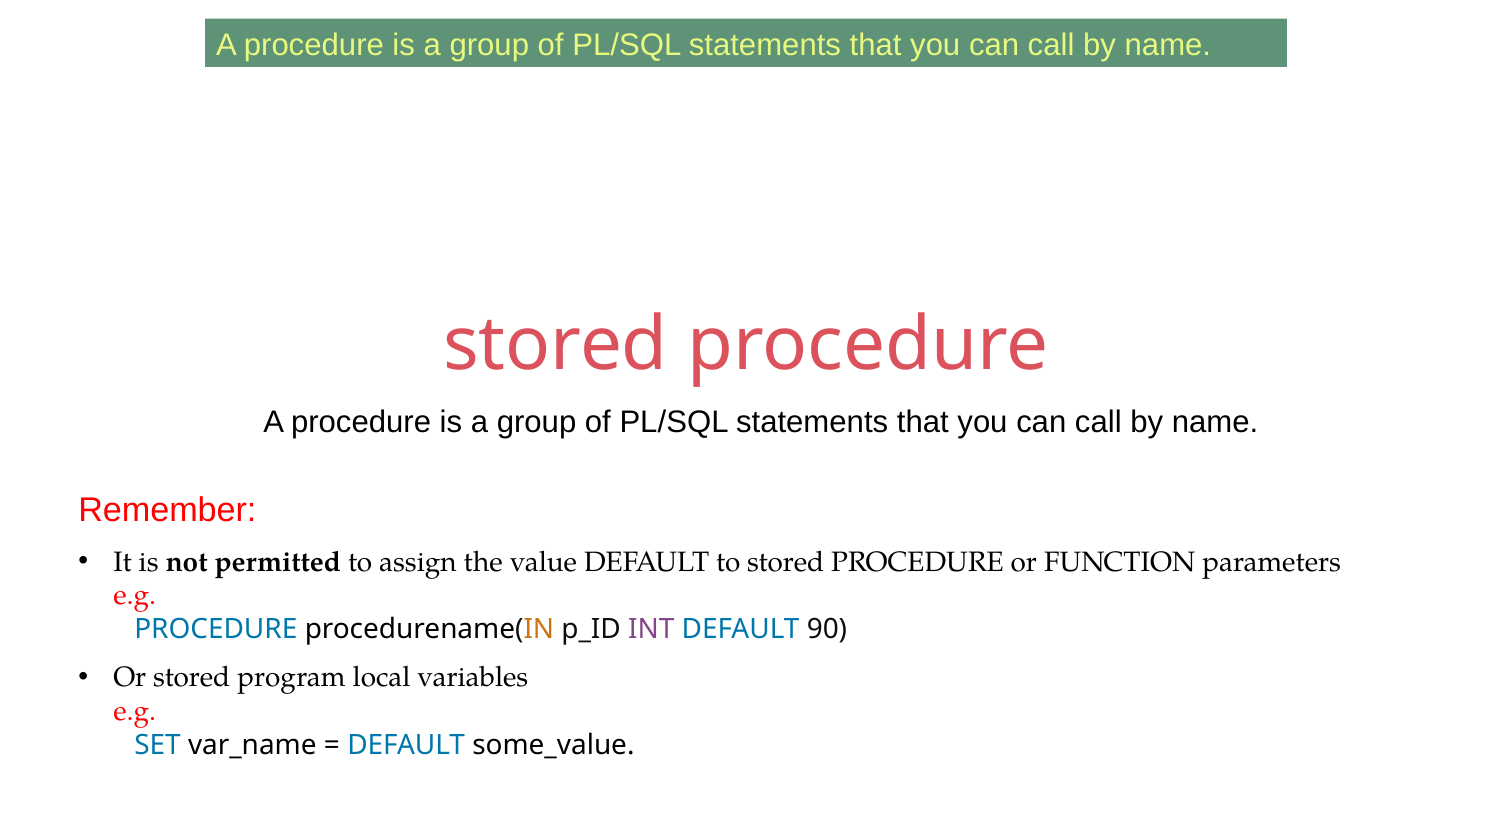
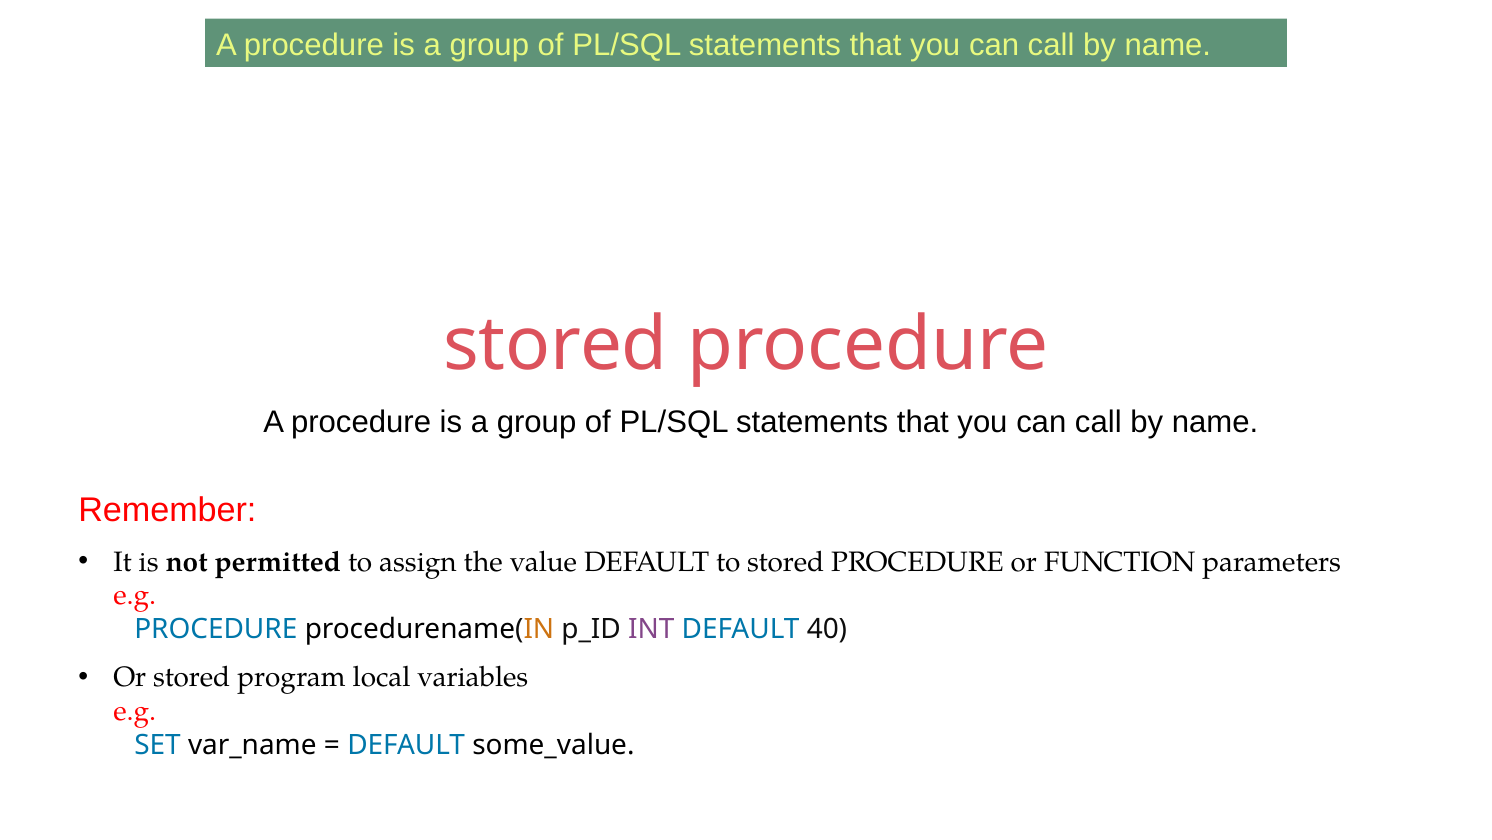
90: 90 -> 40 (827, 629)
